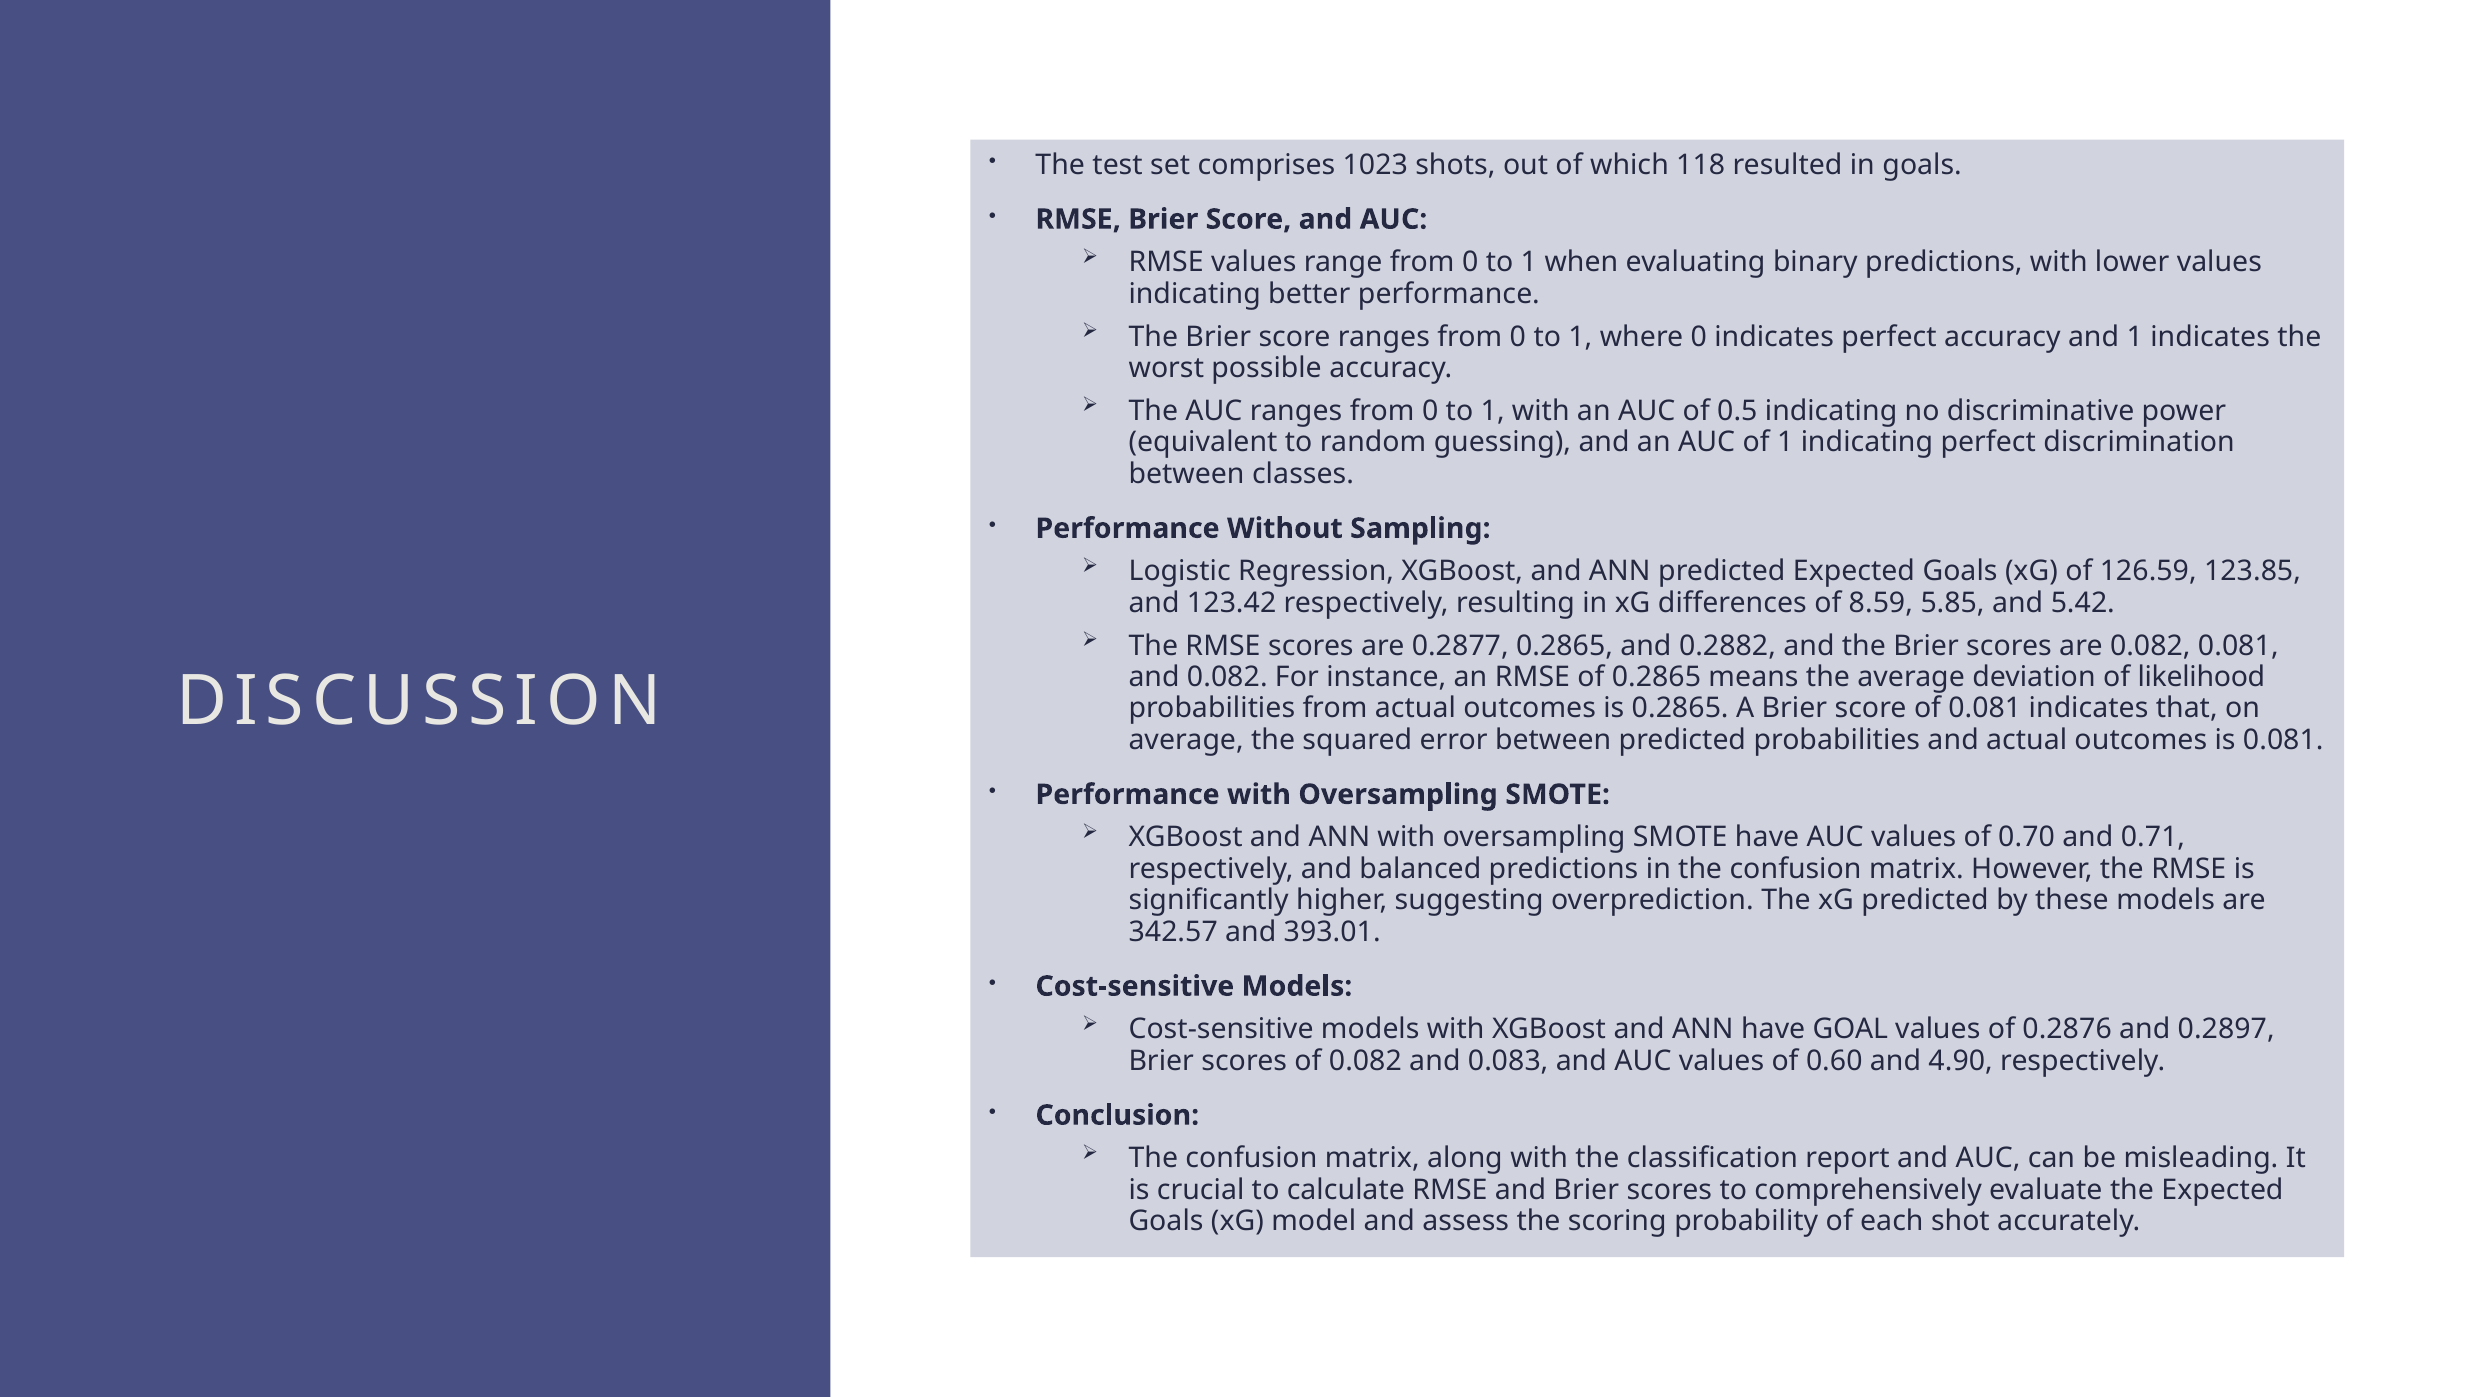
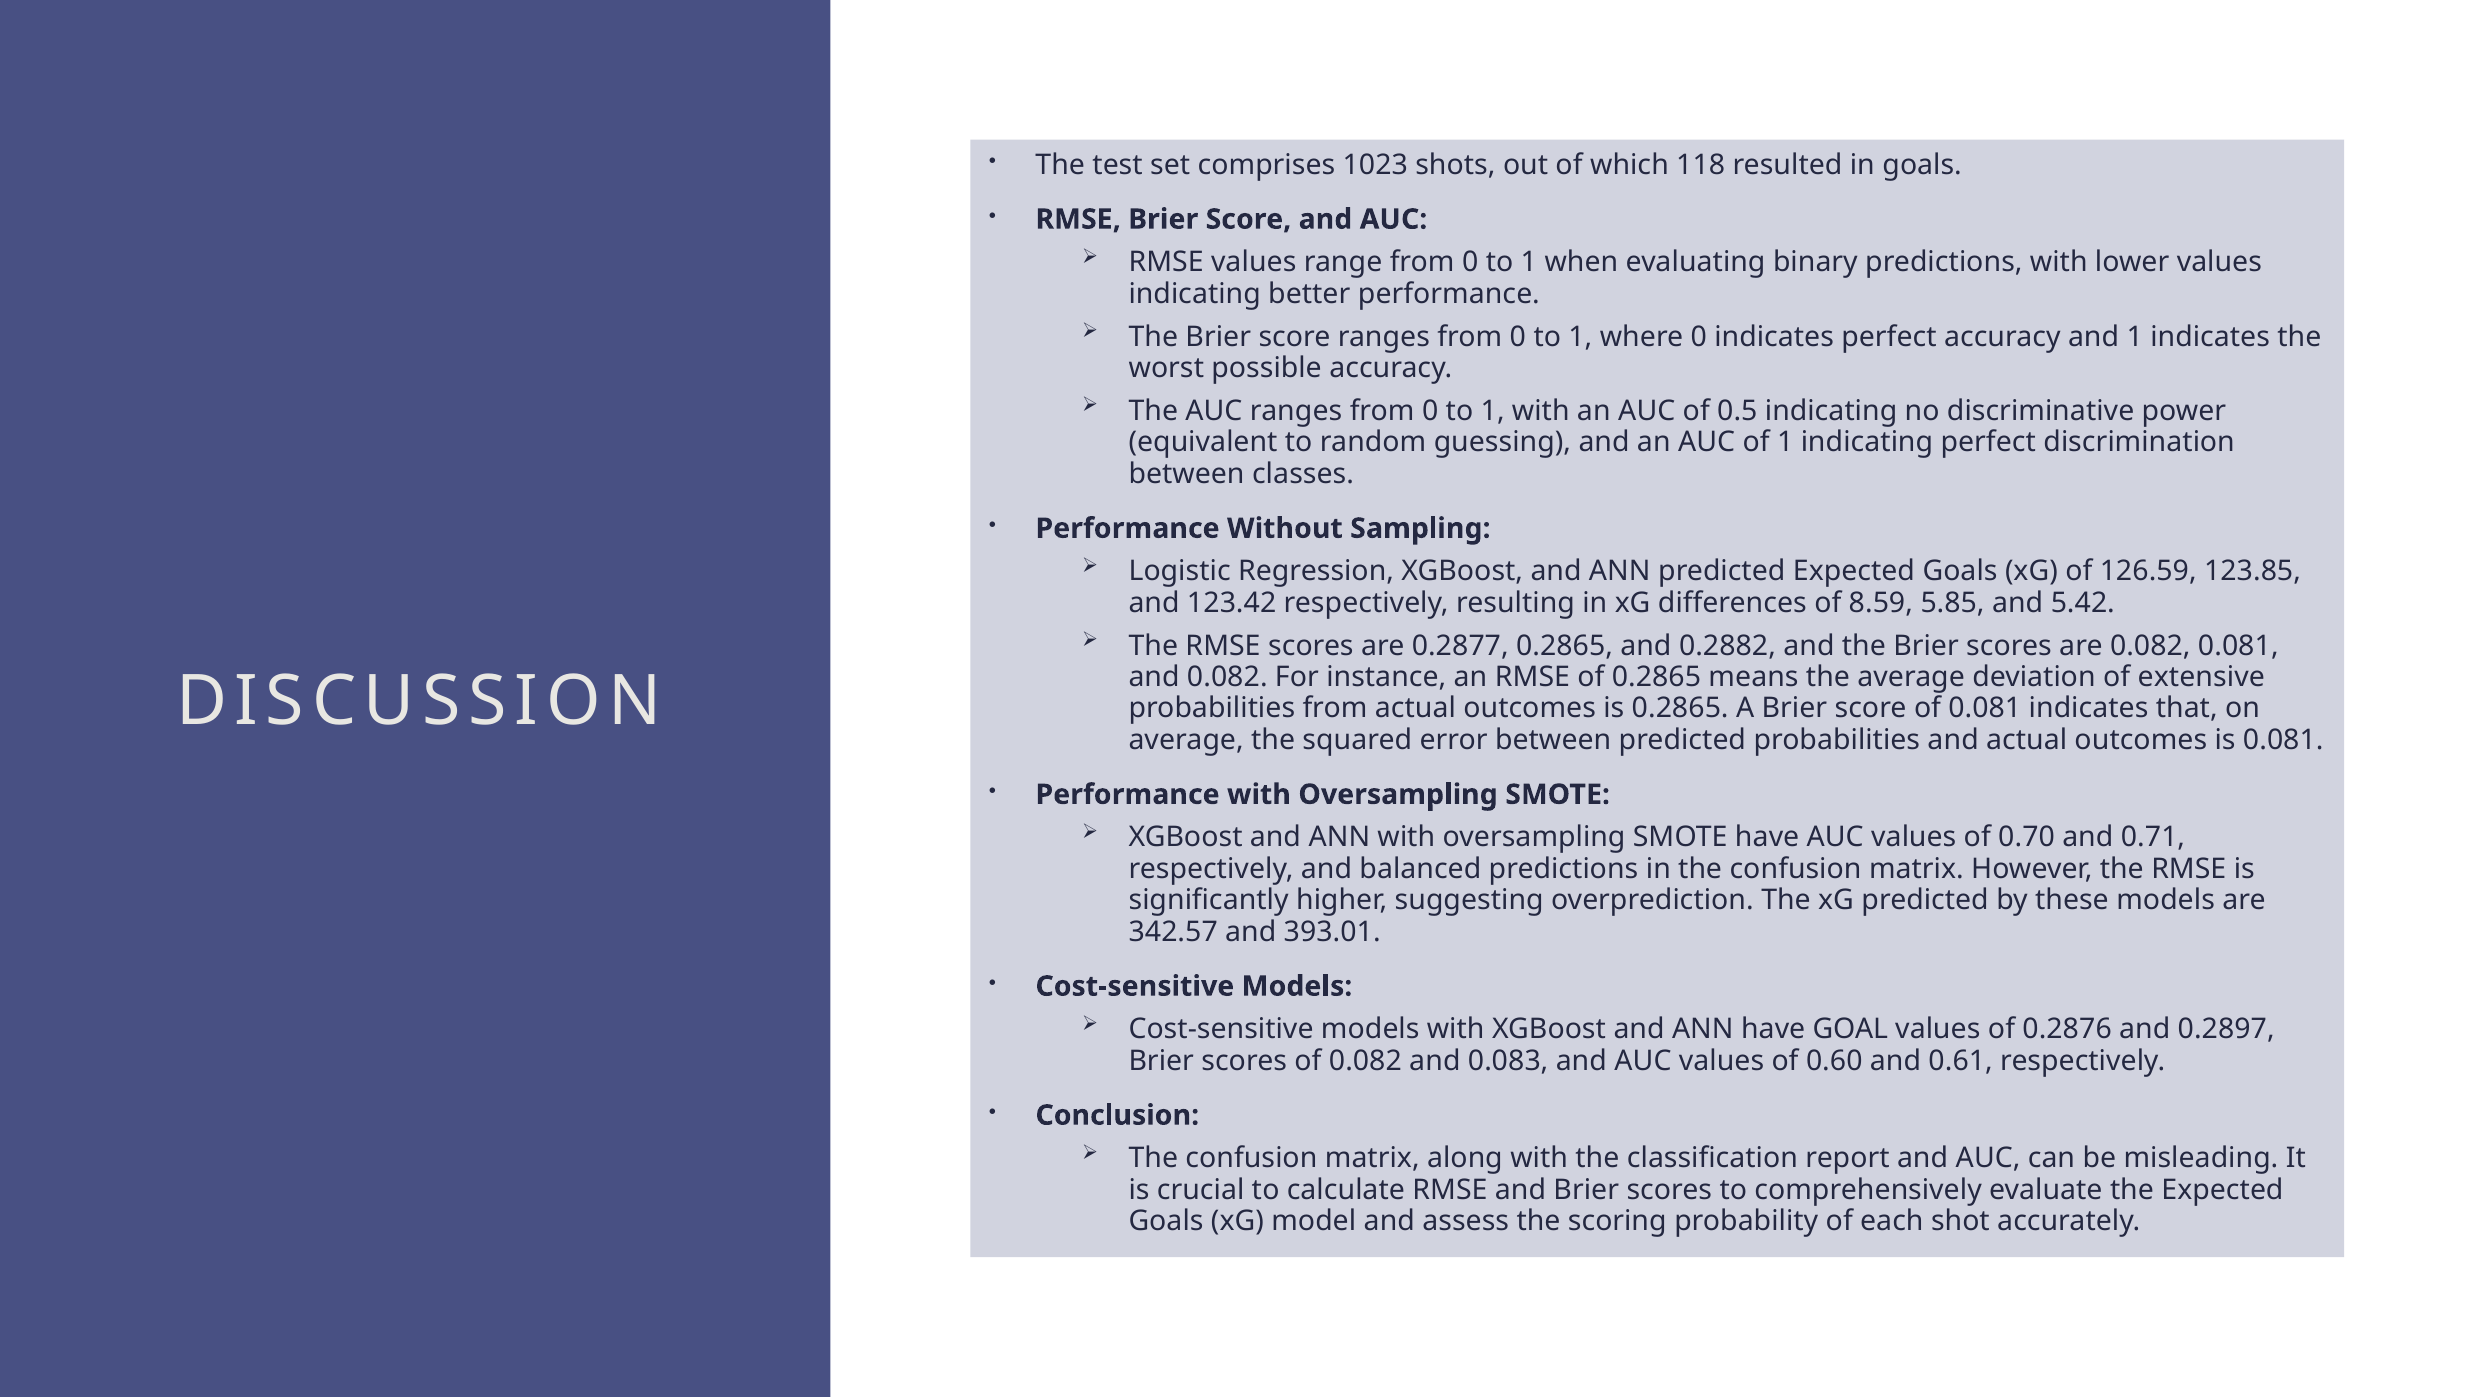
likelihood: likelihood -> extensive (2201, 677)
4.90: 4.90 -> 0.61 (1961, 1061)
